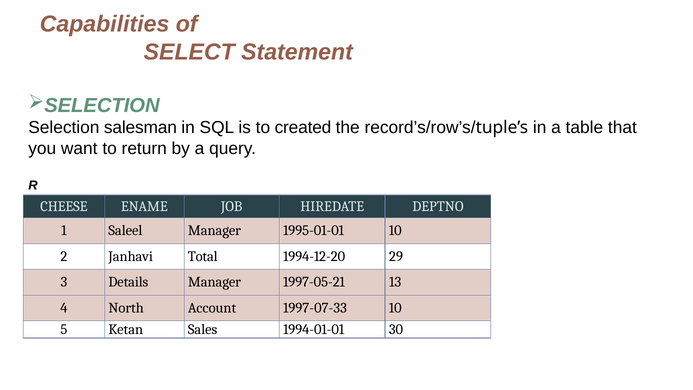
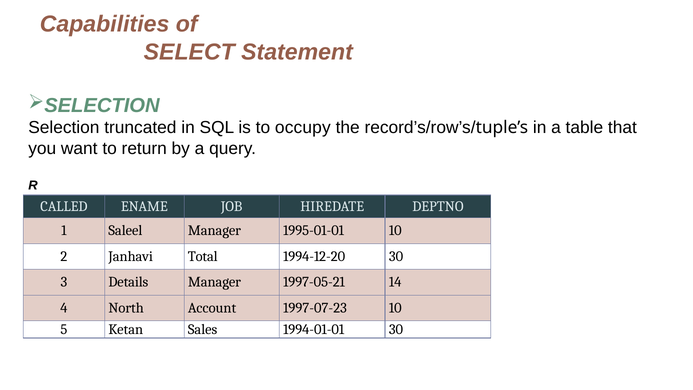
salesman: salesman -> truncated (140, 128)
created: created -> occupy (303, 128)
CHEESE: CHEESE -> CALLED (64, 206)
1994-12-20 29: 29 -> 30 (396, 256)
13: 13 -> 14 (395, 282)
1997-07-33: 1997-07-33 -> 1997-07-23 (315, 308)
